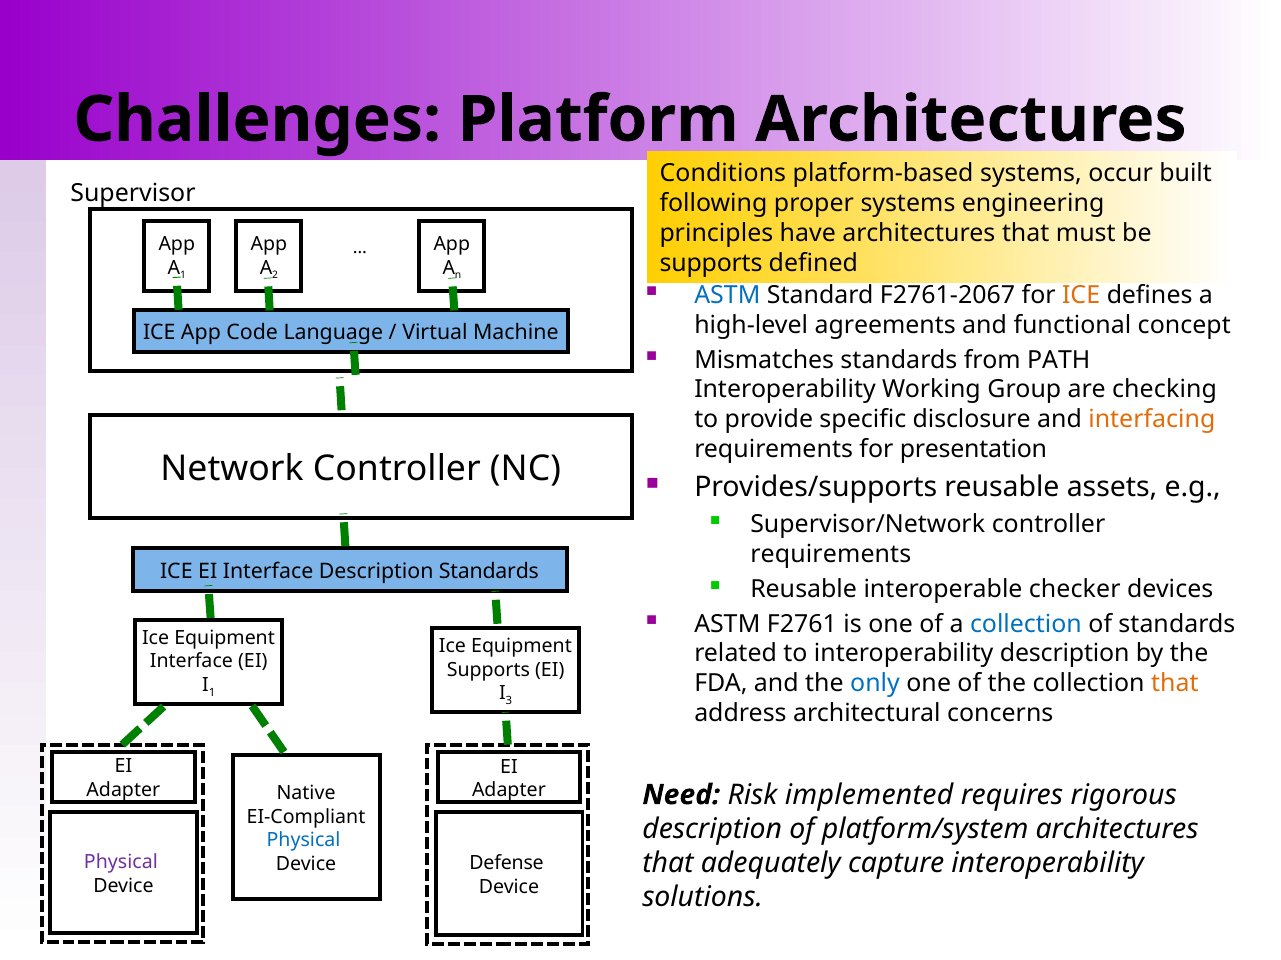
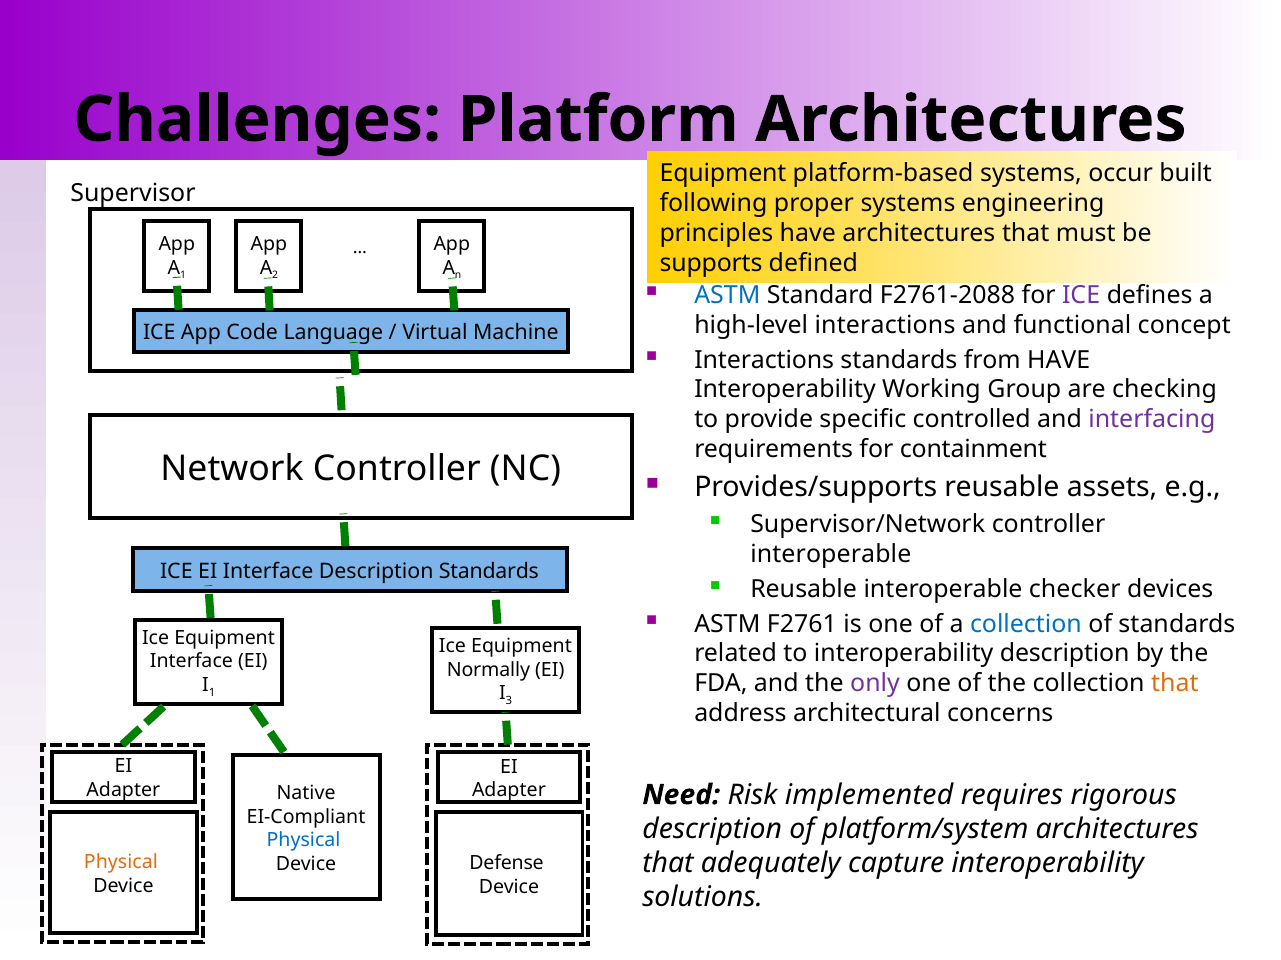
Conditions: Conditions -> Equipment (723, 174)
F2761-2067: F2761-2067 -> F2761-2088 (948, 295)
ICE colour: orange -> purple (1081, 295)
high-level agreements: agreements -> interactions (885, 325)
Mismatches: Mismatches -> Interactions (764, 360)
from PATH: PATH -> HAVE (1059, 360)
disclosure: disclosure -> controlled (972, 420)
interfacing colour: orange -> purple (1152, 420)
presentation: presentation -> containment (973, 450)
requirements: requirements -> interoperable (831, 555)
Supports: Supports -> Normally (488, 670)
only colour: blue -> purple (875, 684)
Physical colour: purple -> orange (121, 863)
